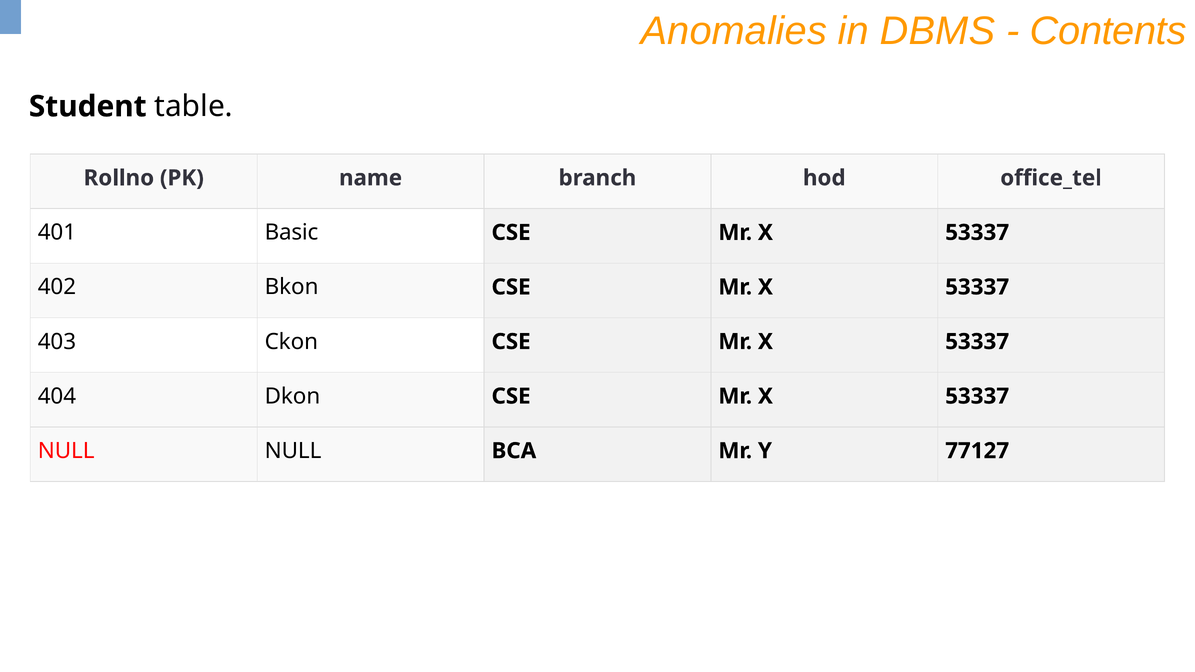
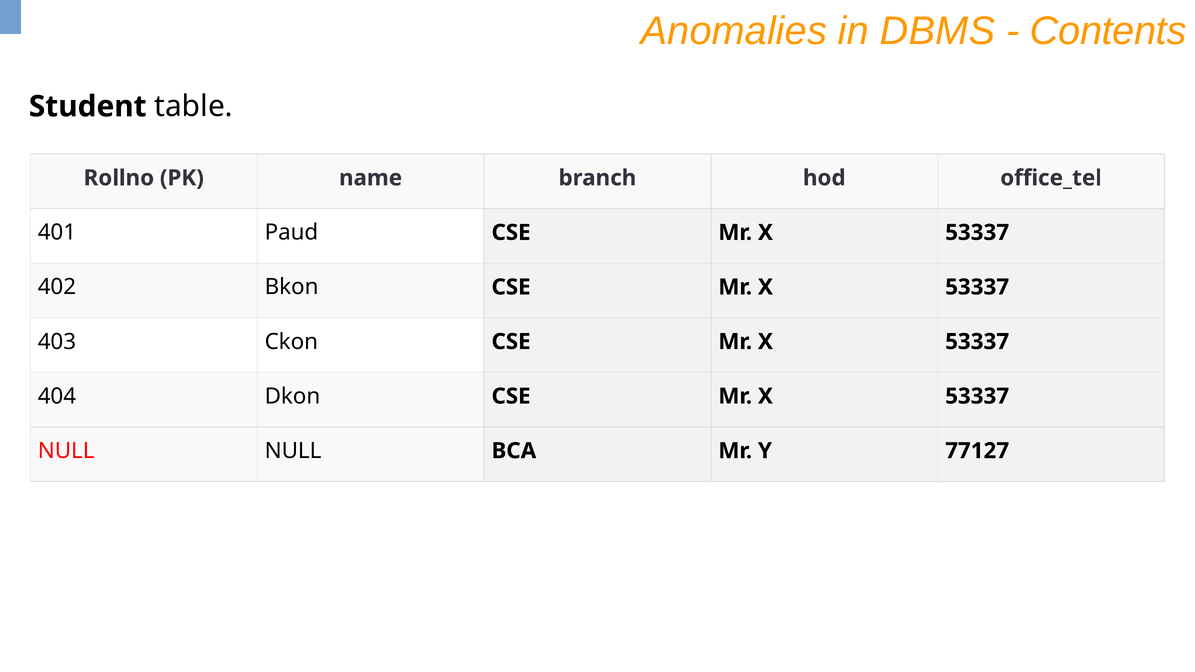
Basic: Basic -> Paud (291, 233)
